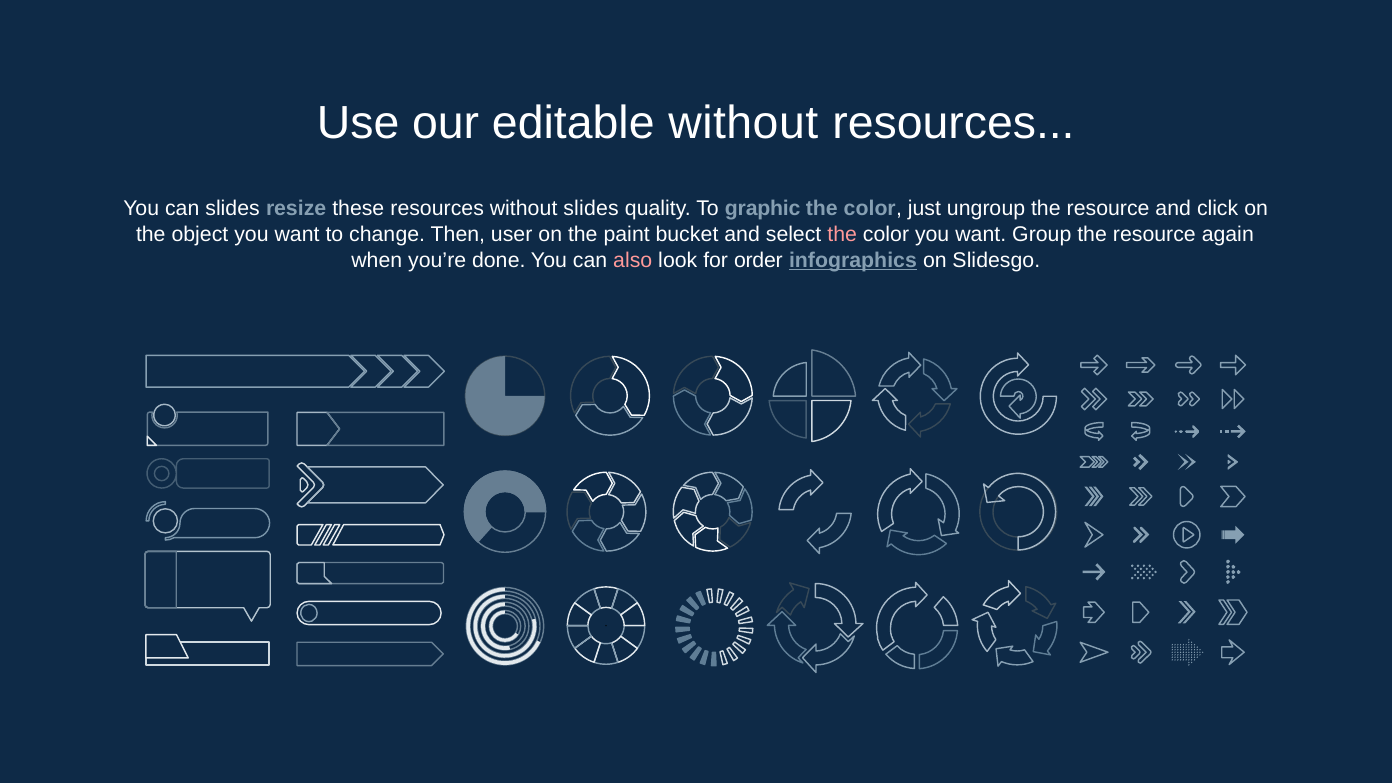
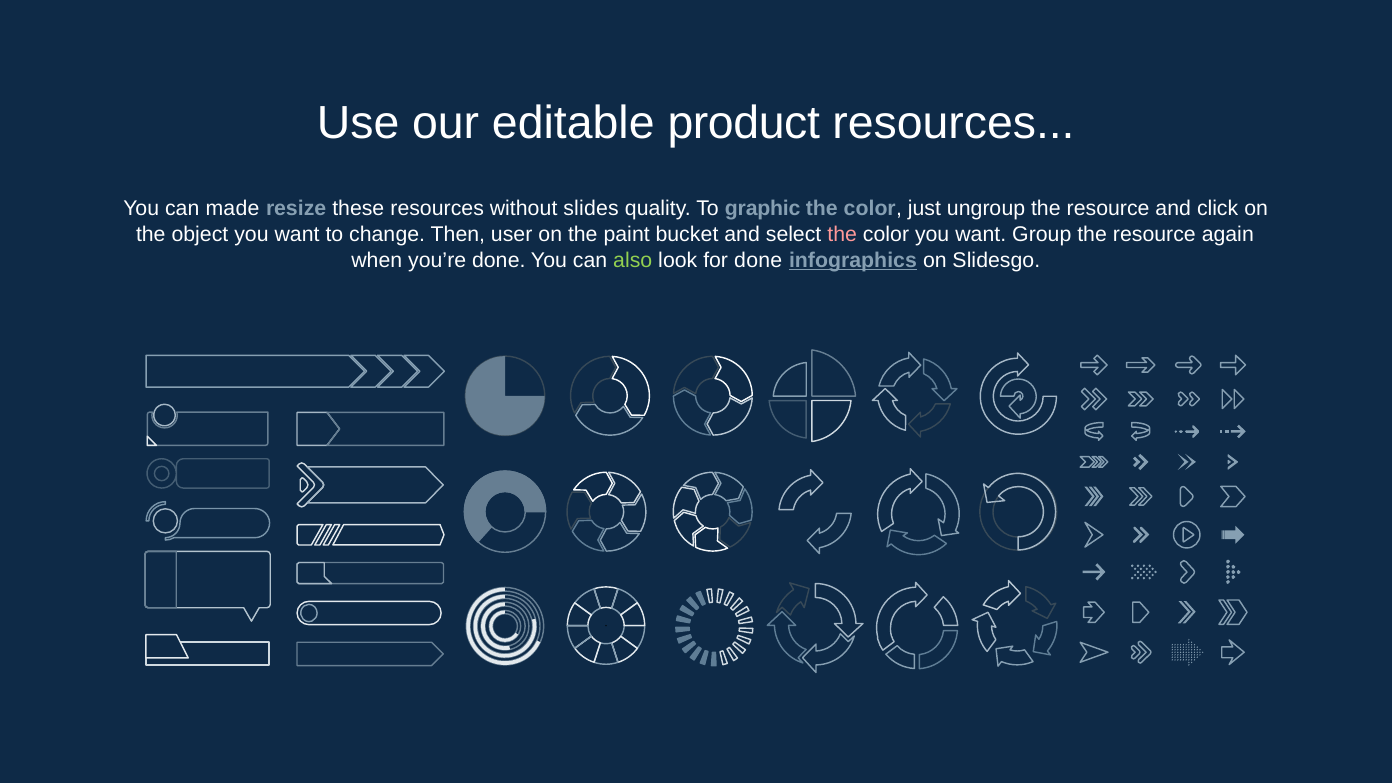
editable without: without -> product (744, 123)
can slides: slides -> made (232, 209)
also colour: pink -> light green (633, 260)
for order: order -> done (758, 260)
